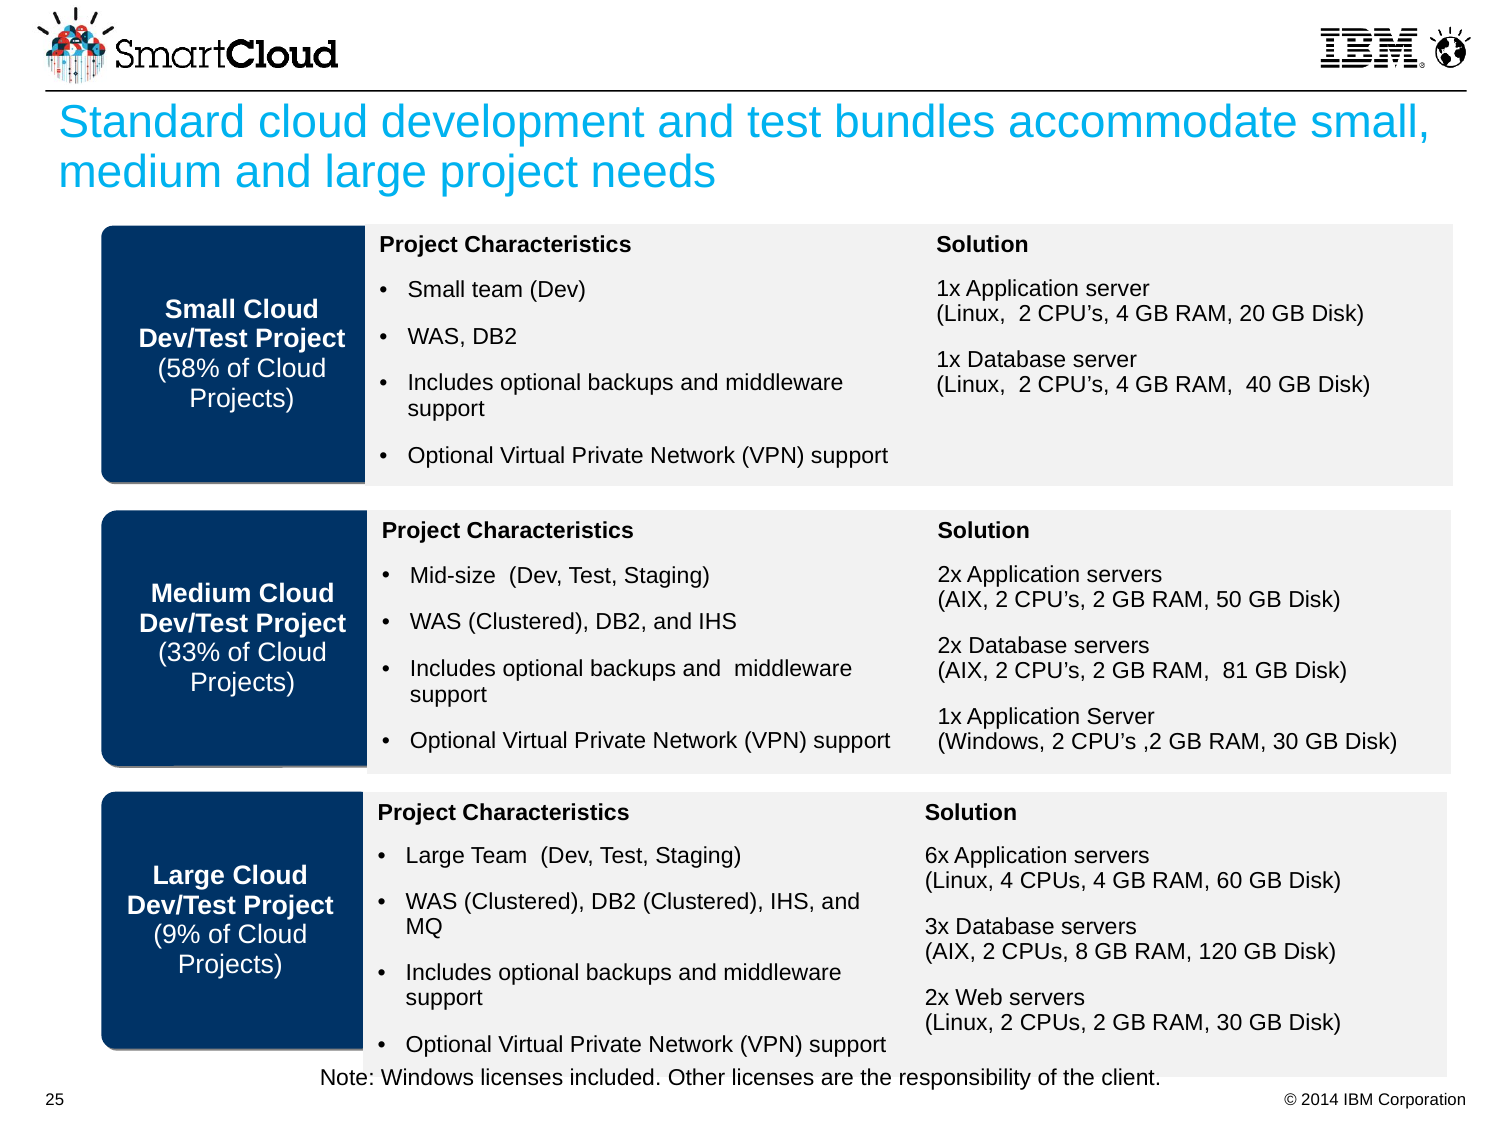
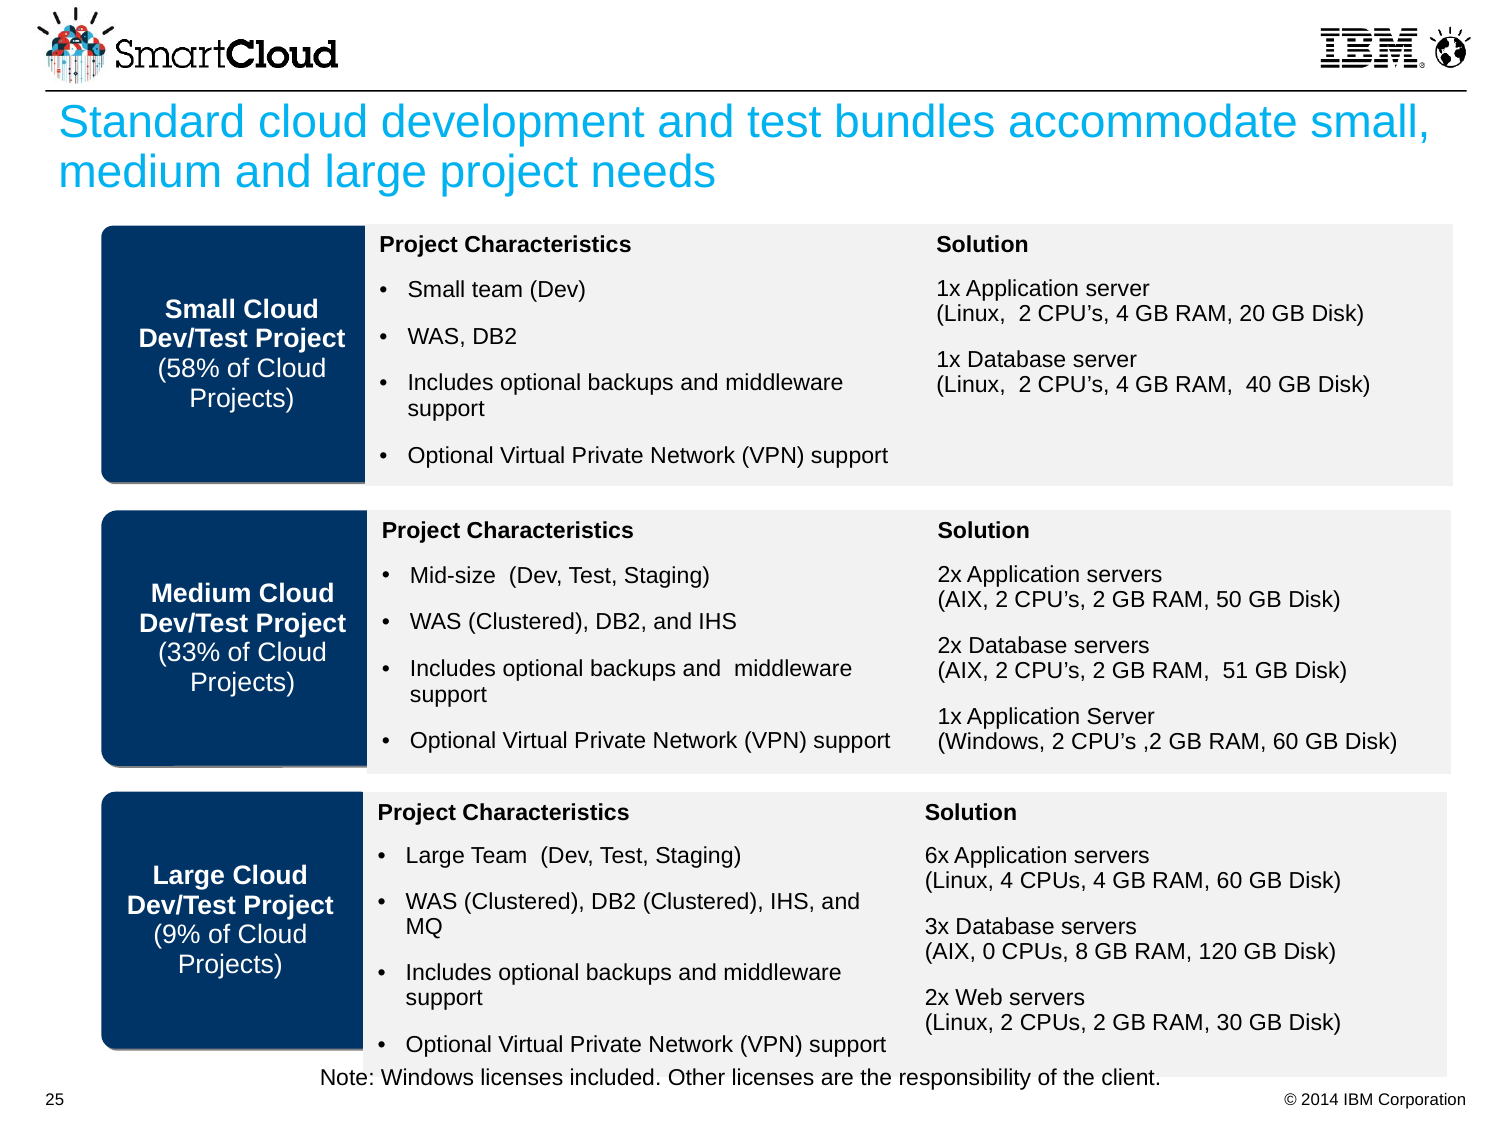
81: 81 -> 51 (1235, 671)
,2 GB RAM 30: 30 -> 60 (1286, 742)
2: 2 -> 0 (989, 952)
